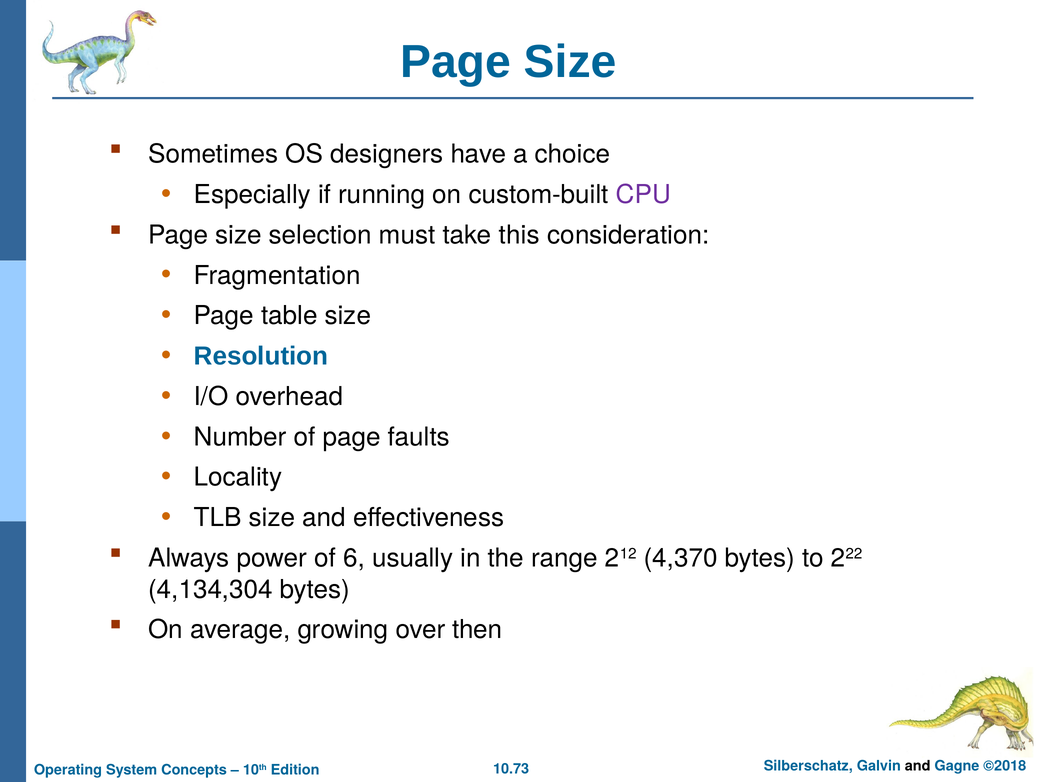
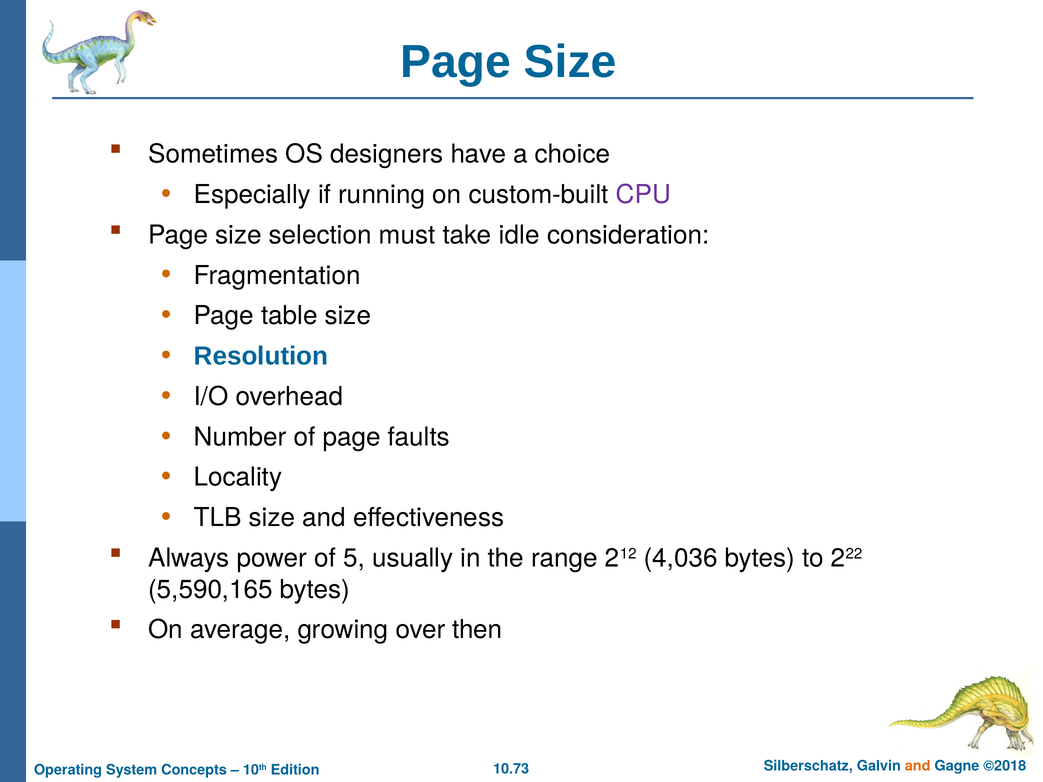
this: this -> idle (519, 235)
6: 6 -> 5 (354, 558)
4,370: 4,370 -> 4,036 (681, 558)
4,134,304: 4,134,304 -> 5,590,165 (210, 590)
and colour: black -> orange (918, 766)
